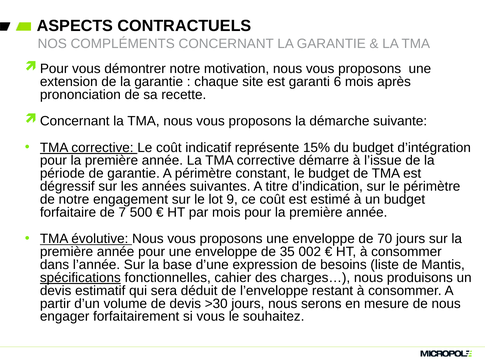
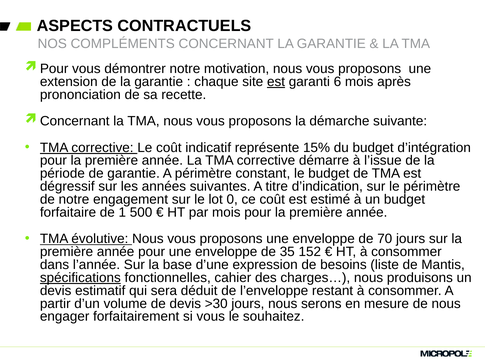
est underline: none -> present (276, 82)
9: 9 -> 0 (232, 199)
7: 7 -> 1 (122, 212)
002: 002 -> 152 (310, 252)
